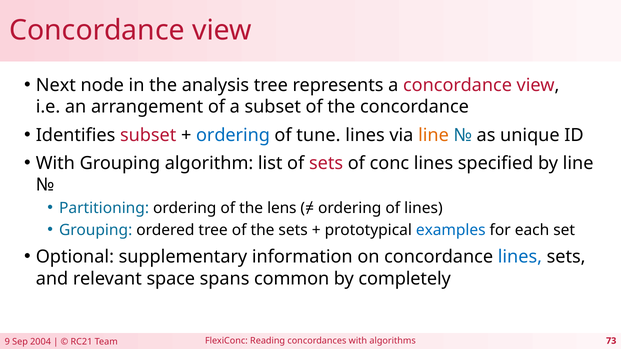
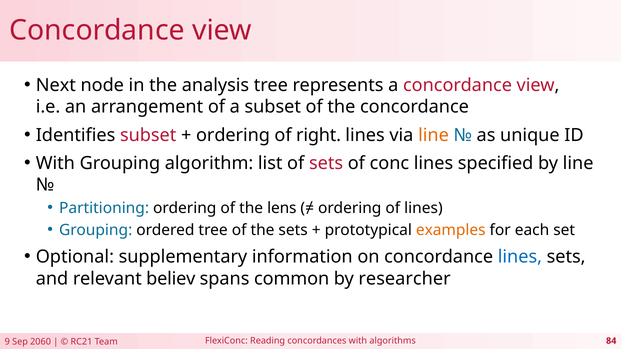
ordering colour: blue -> black (233, 135)
tune: tune -> right (319, 135)
examples colour: blue -> orange (451, 230)
space: space -> believ (171, 279)
completely: completely -> researcher (405, 279)
73: 73 -> 84 (611, 341)
2004: 2004 -> 2060 (41, 342)
